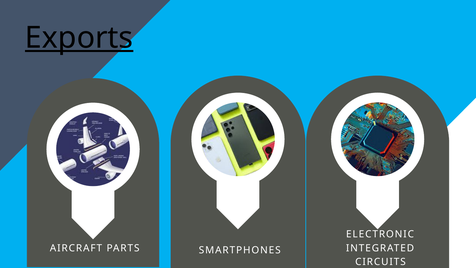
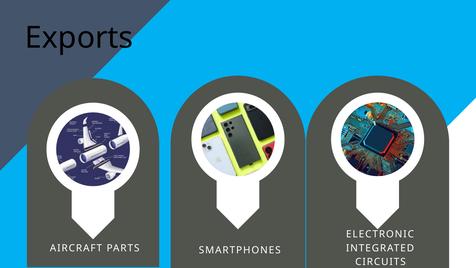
Exports underline: present -> none (79, 38)
